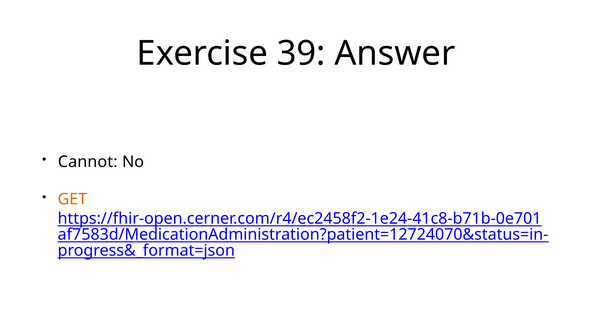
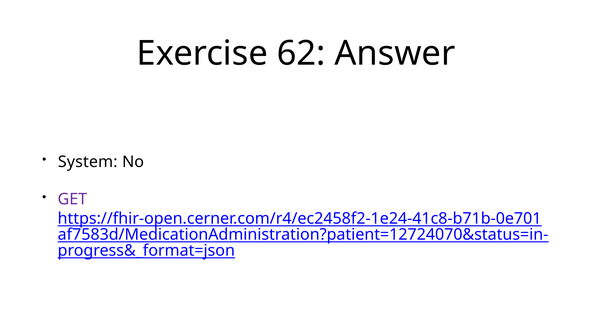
39: 39 -> 62 (301, 53)
Cannot: Cannot -> System (88, 162)
GET colour: orange -> purple (72, 199)
